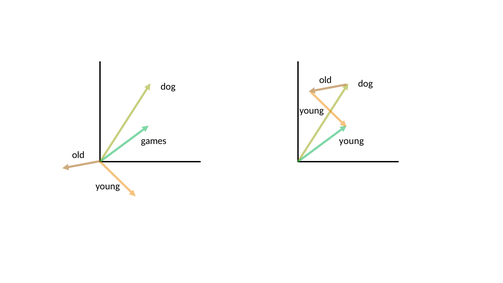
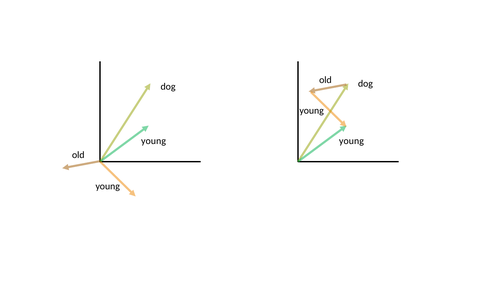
games: games -> young (154, 141)
